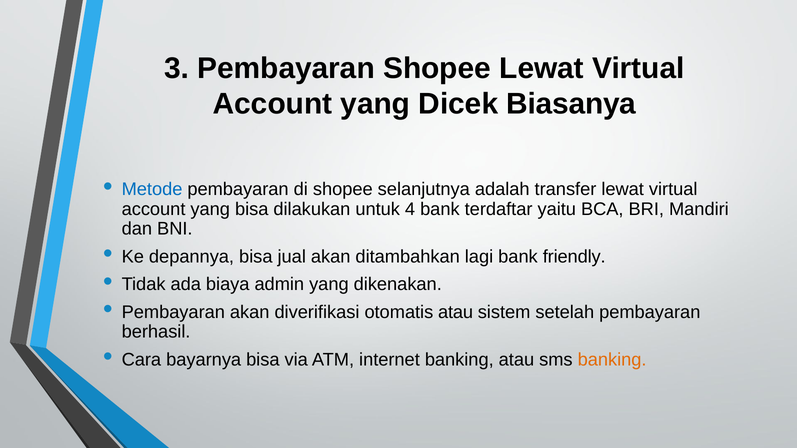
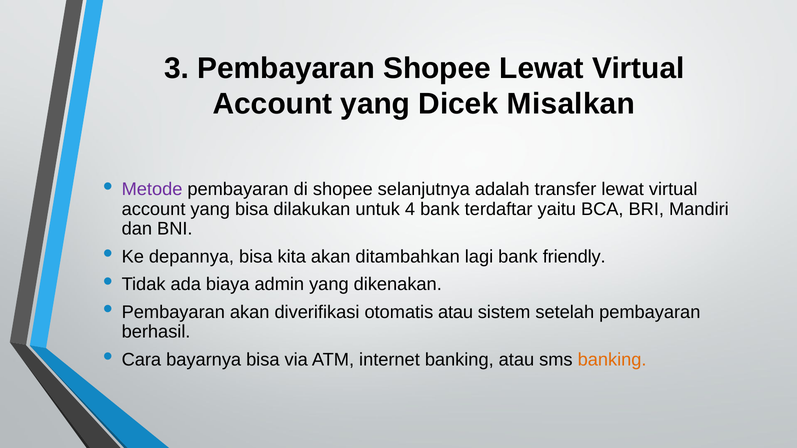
Biasanya: Biasanya -> Misalkan (571, 104)
Metode colour: blue -> purple (152, 190)
jual: jual -> kita (292, 257)
